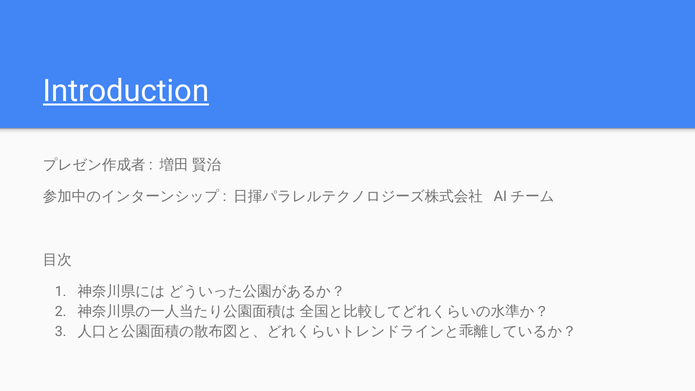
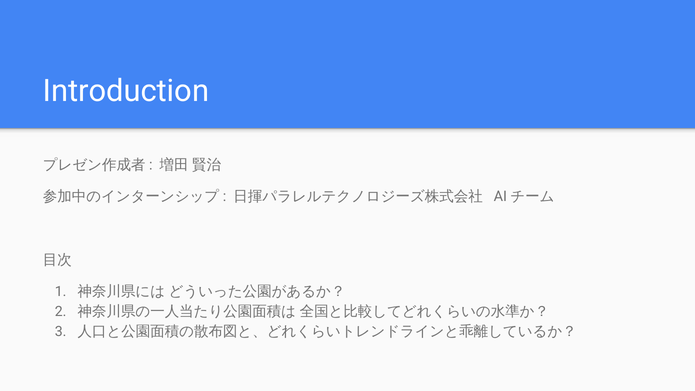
Introduction underline: present -> none (126, 91)
